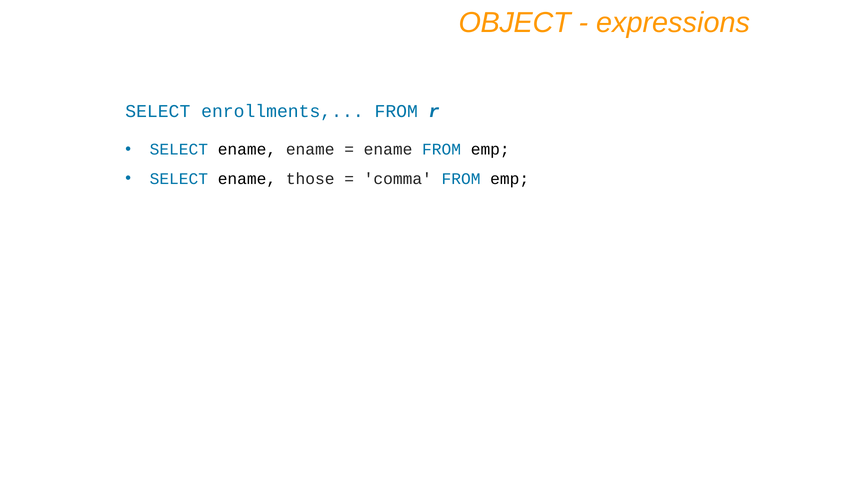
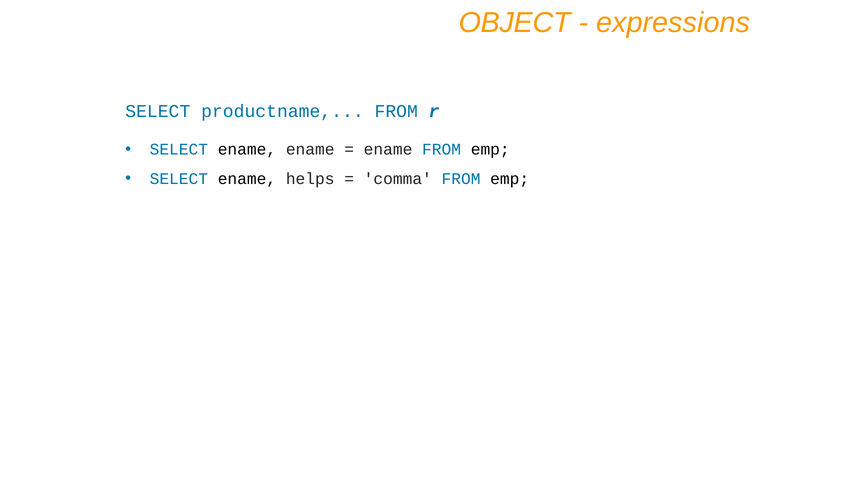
enrollments: enrollments -> productname (282, 111)
those: those -> helps (310, 179)
